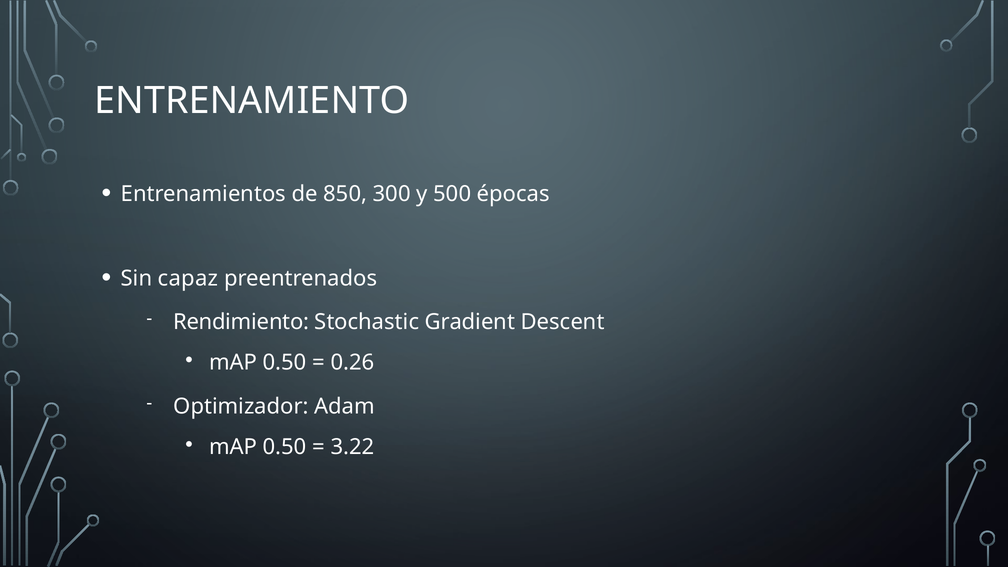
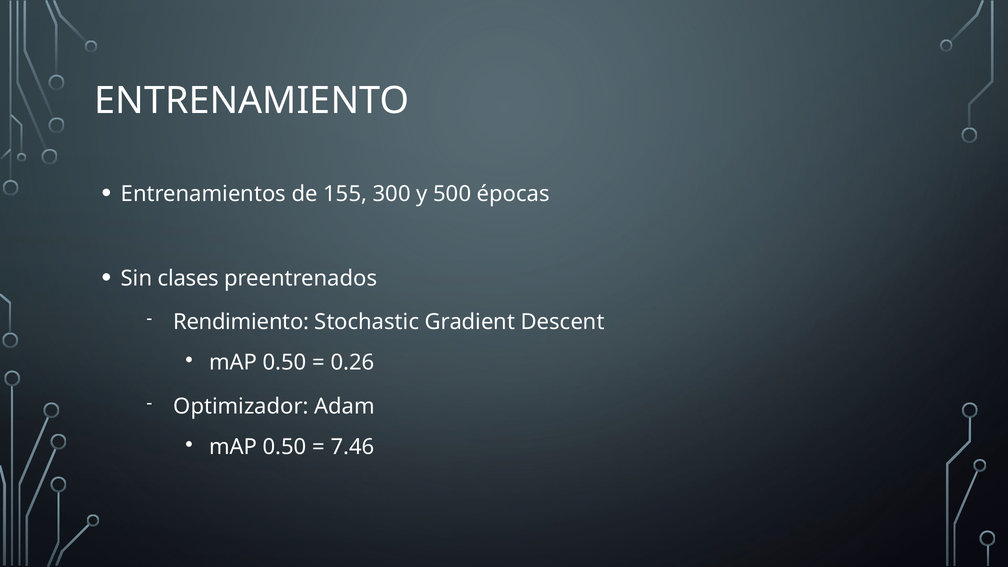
850: 850 -> 155 (345, 194)
capaz: capaz -> clases (188, 278)
3.22: 3.22 -> 7.46 (352, 447)
